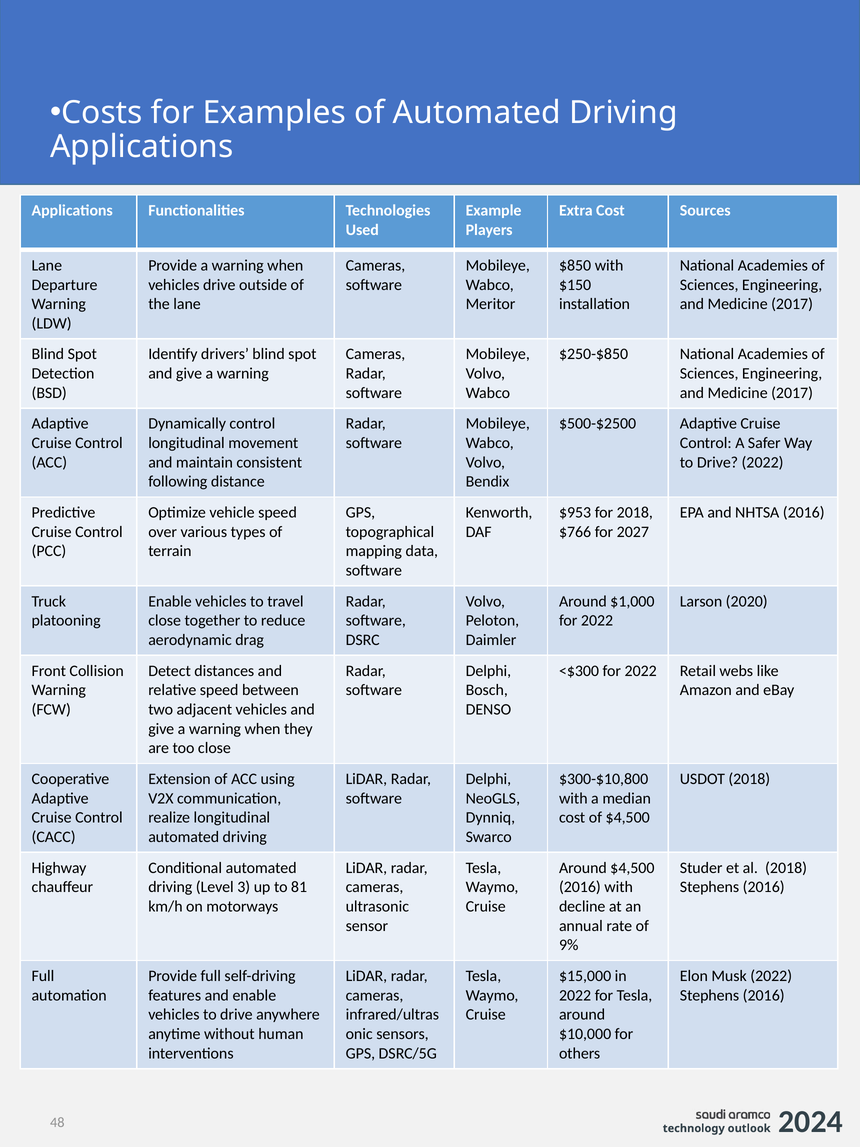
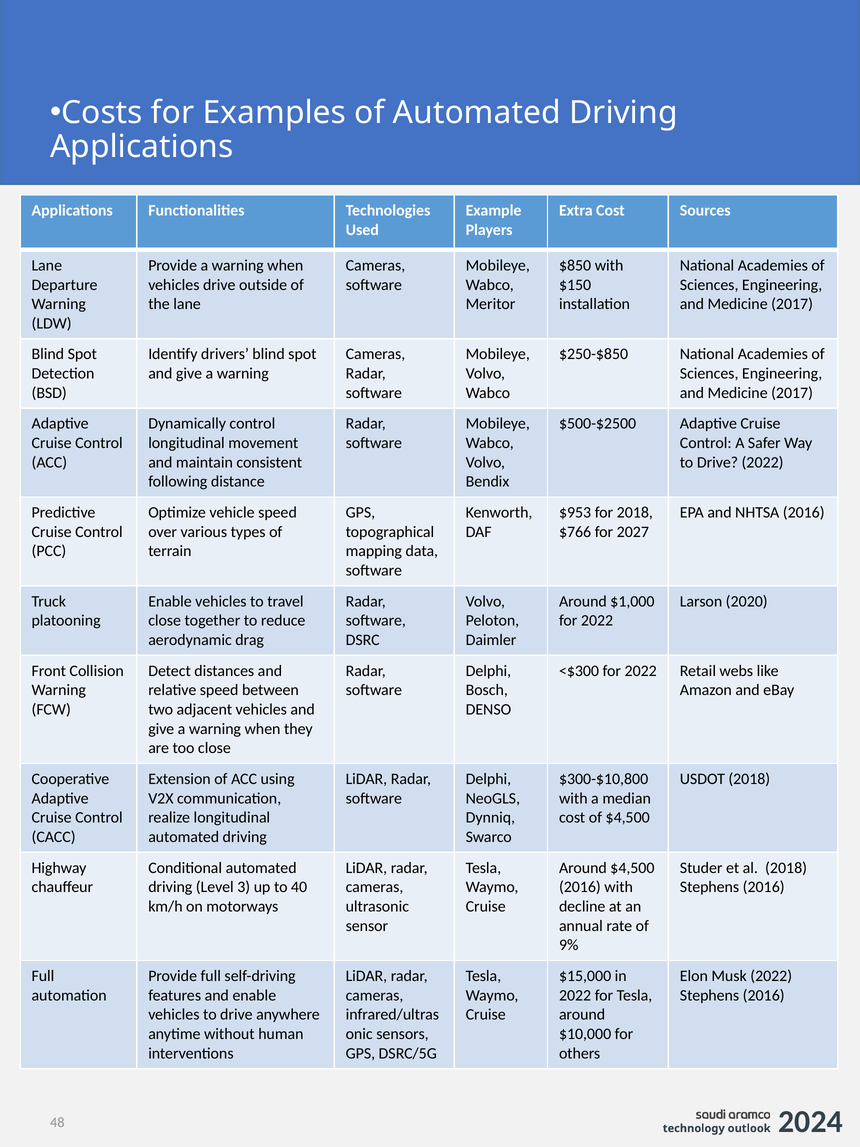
81: 81 -> 40 (299, 887)
